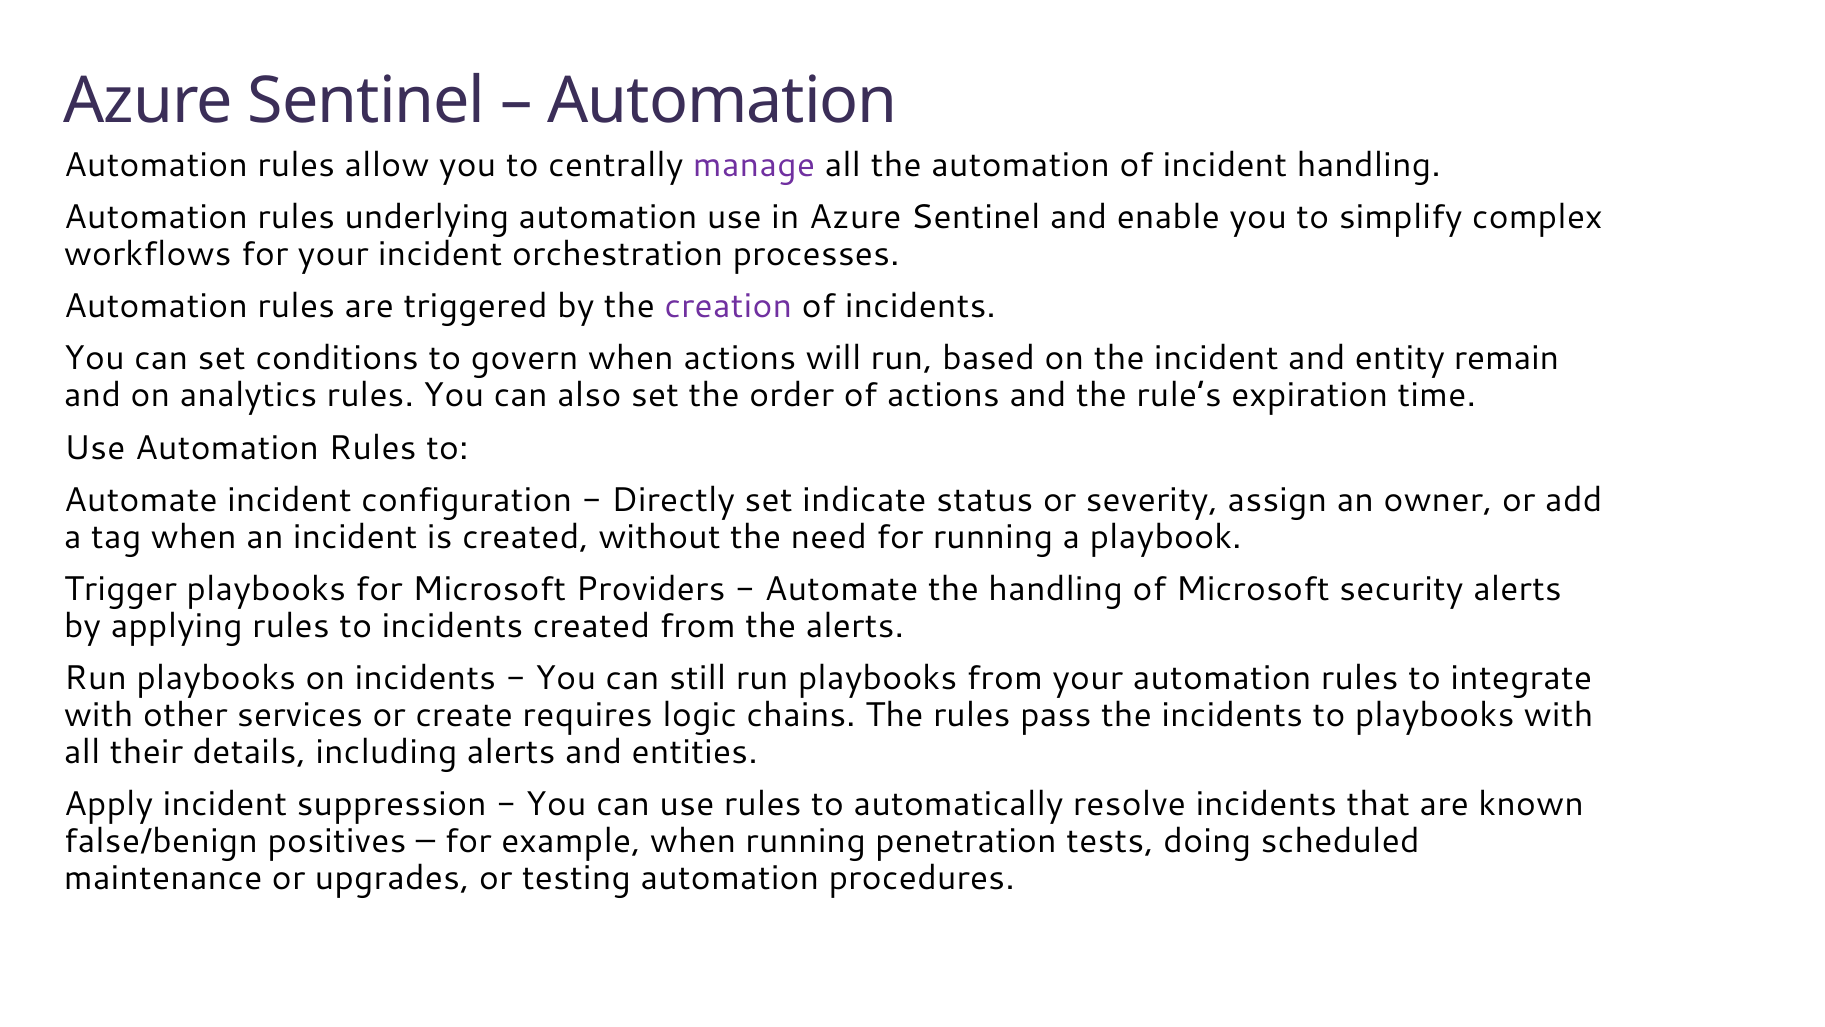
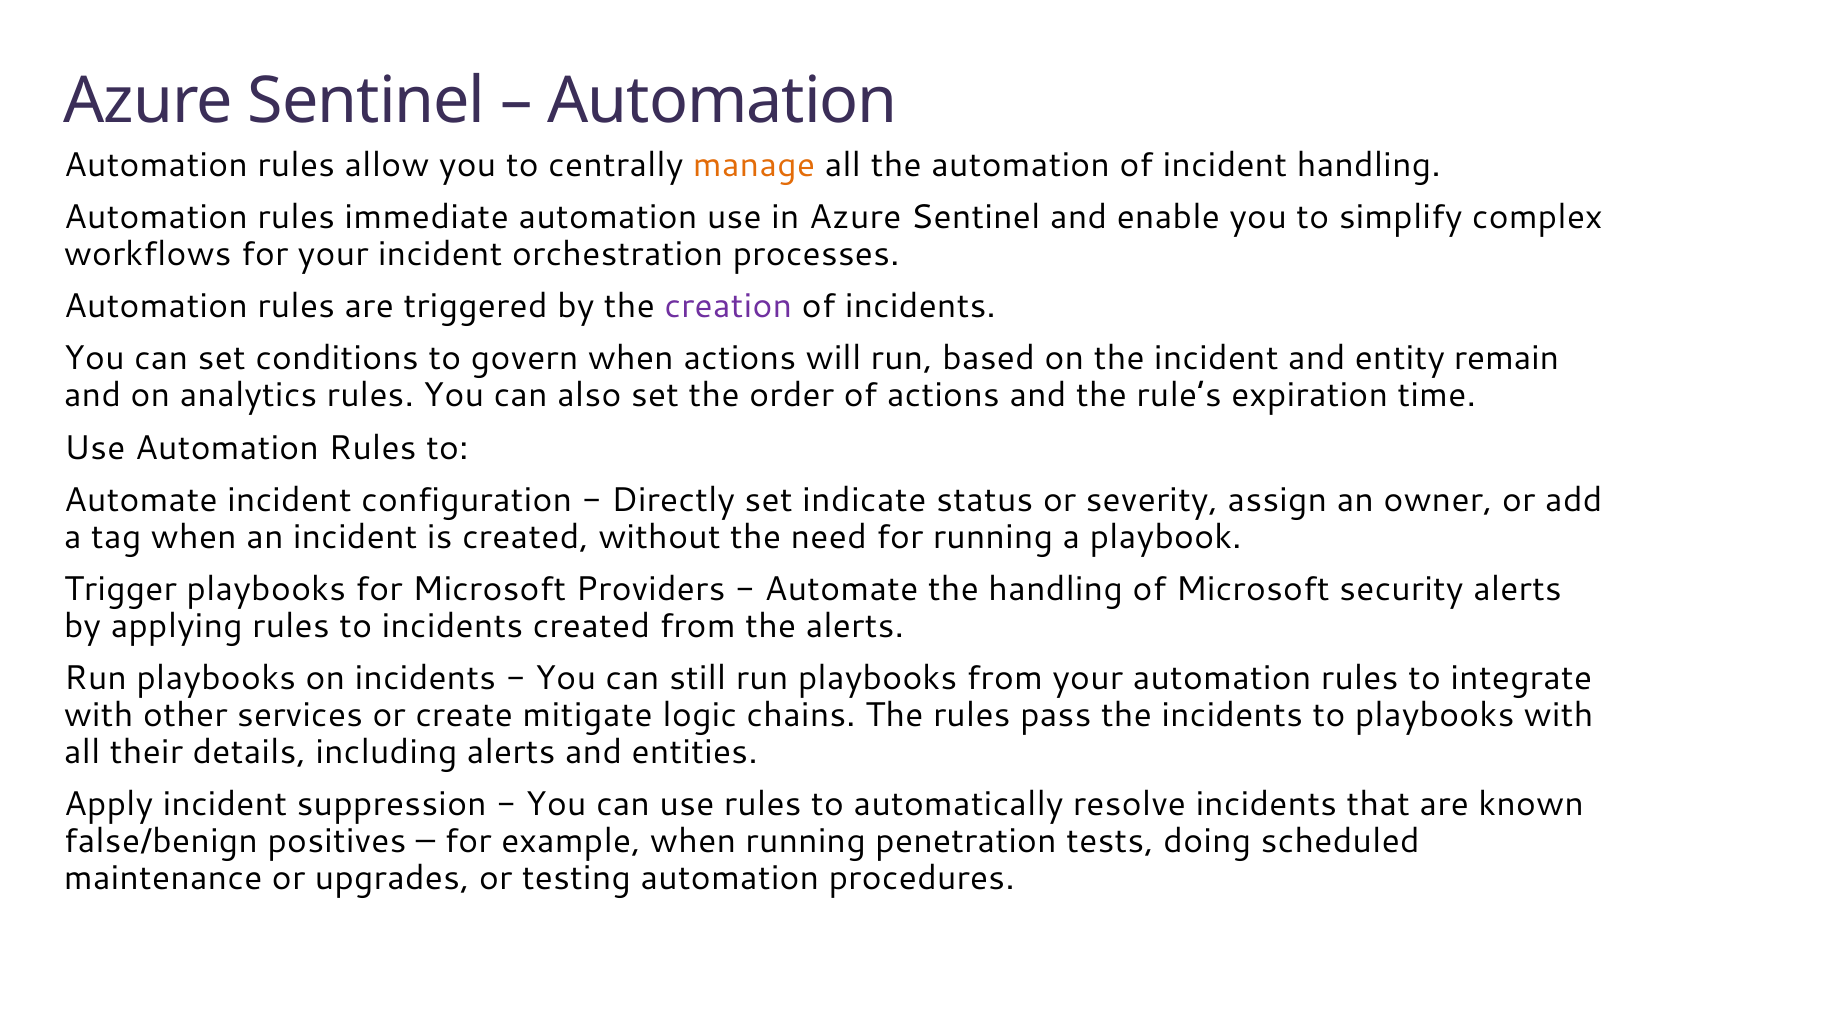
manage colour: purple -> orange (754, 165)
underlying: underlying -> immediate (427, 217)
requires: requires -> mitigate (588, 715)
